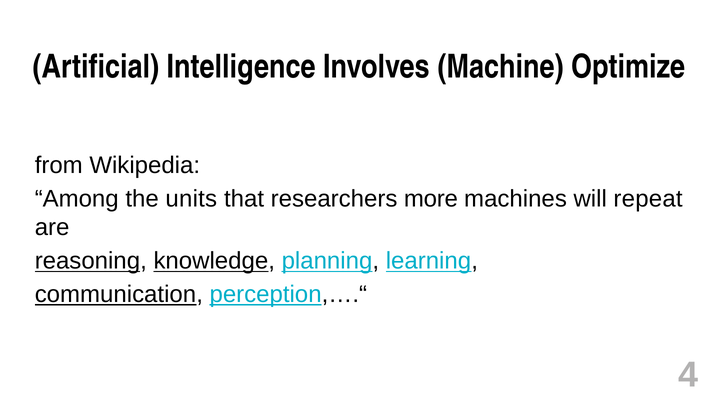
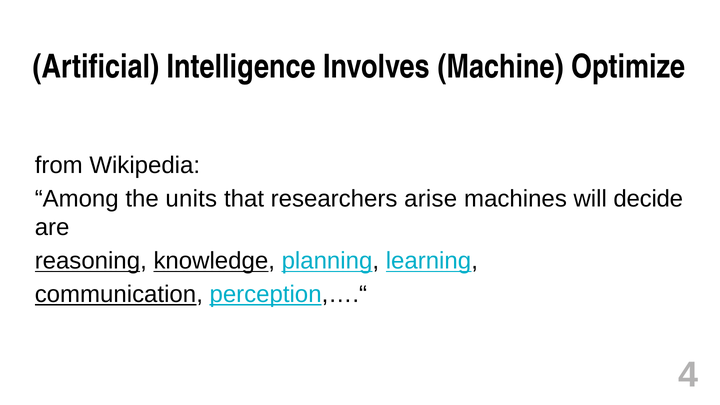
more: more -> arise (431, 199)
repeat: repeat -> decide (648, 199)
